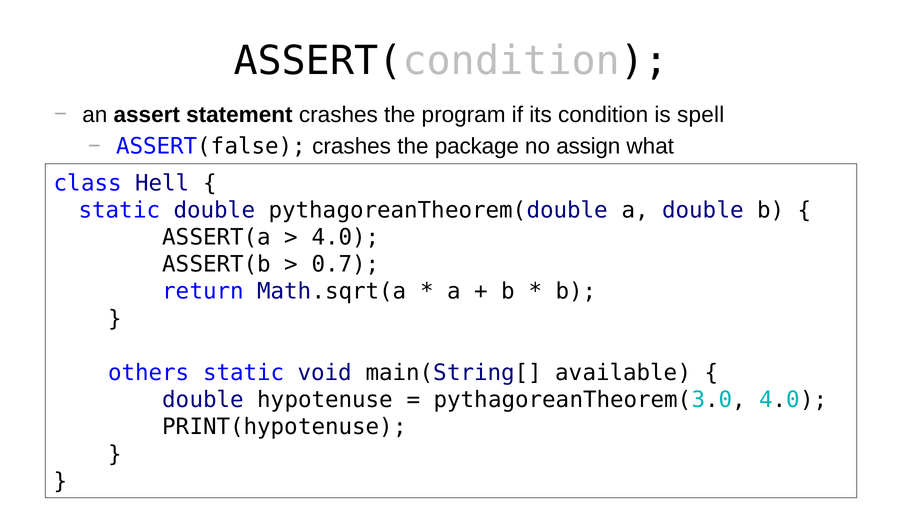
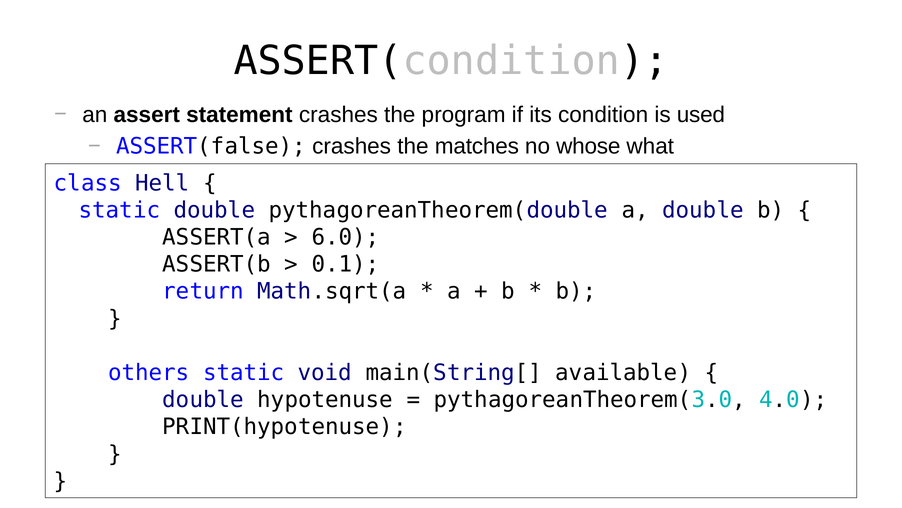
spell: spell -> used (701, 115)
package: package -> matches (477, 146)
assign: assign -> whose (588, 146)
4.0: 4.0 -> 6.0 (346, 237)
0.7: 0.7 -> 0.1 (346, 264)
